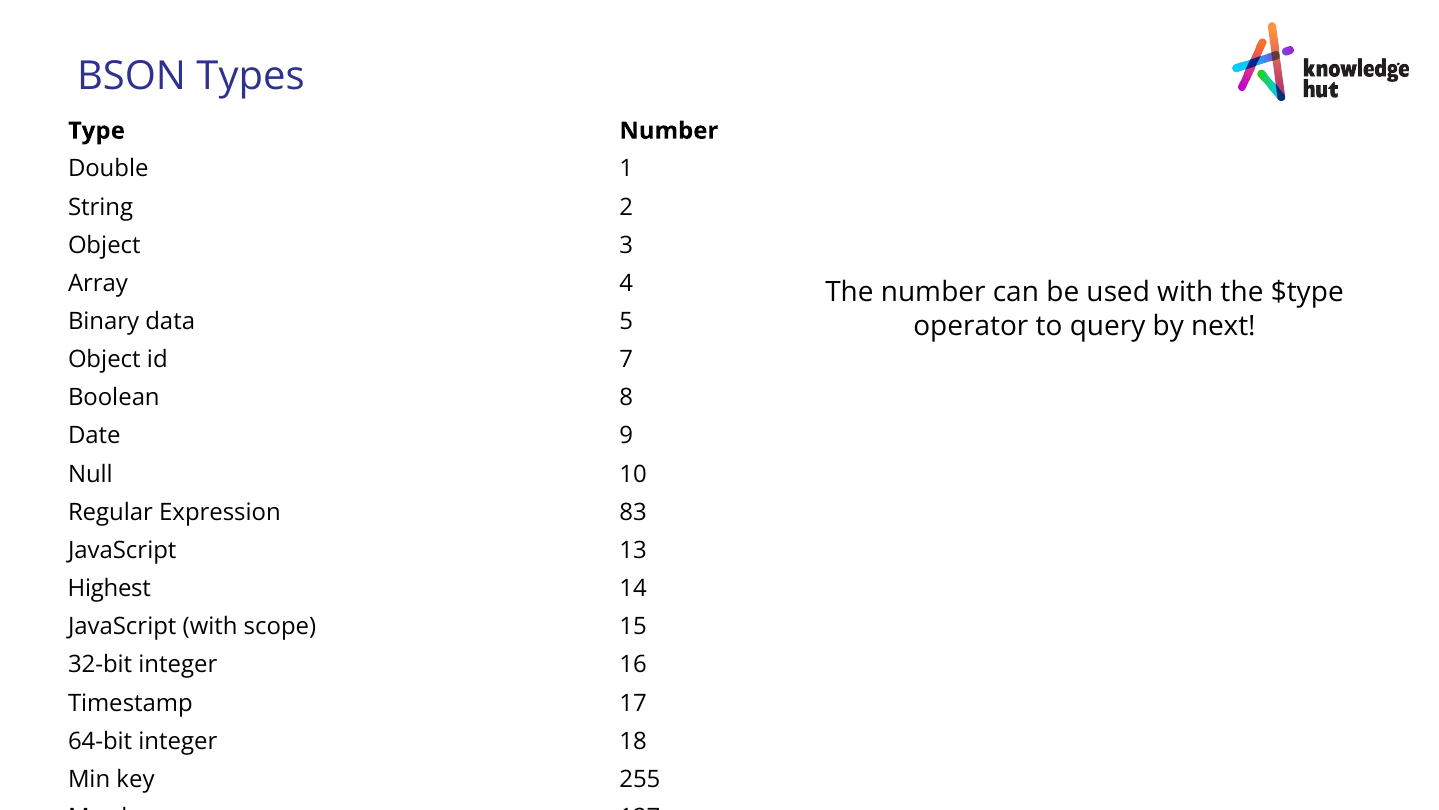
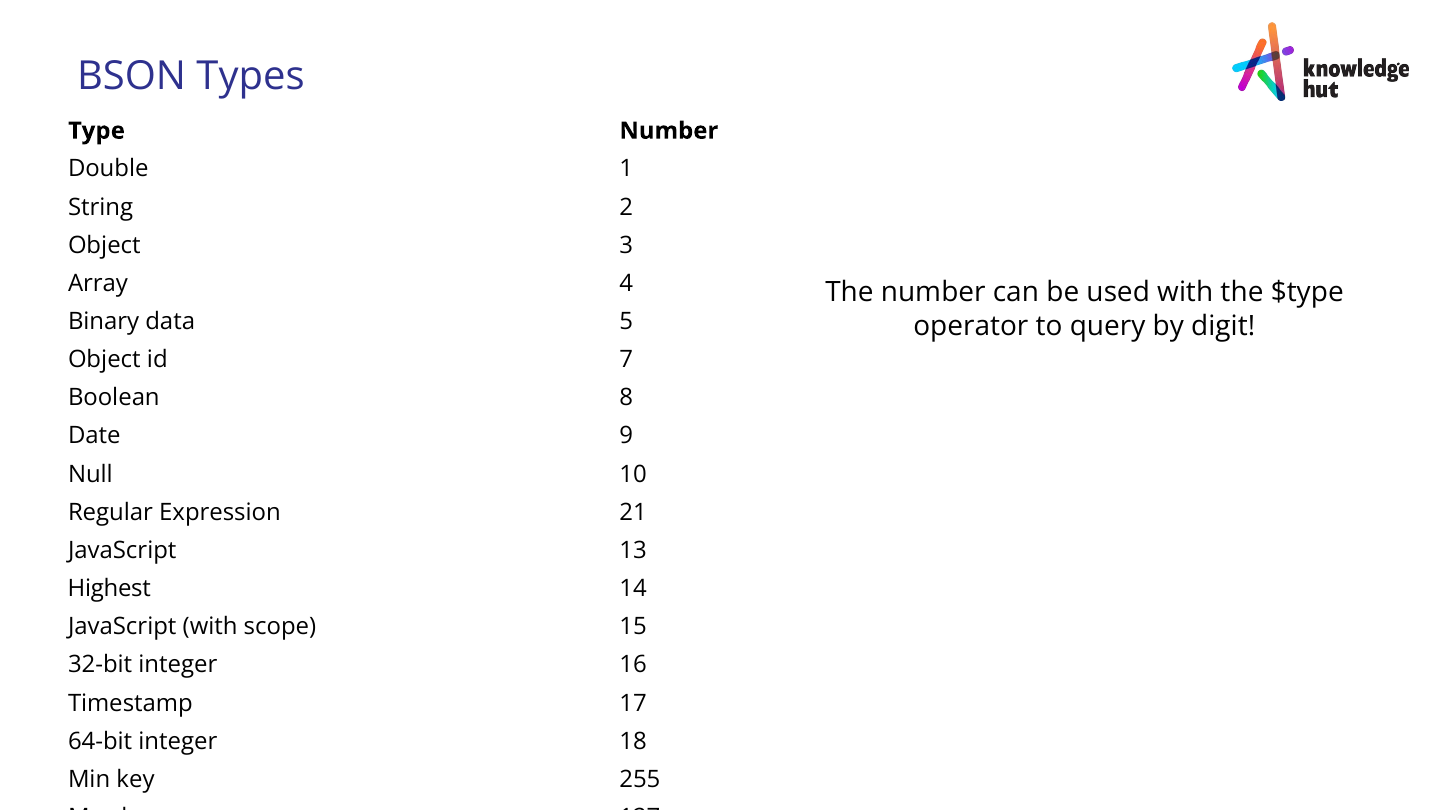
next: next -> digit (1223, 326)
83: 83 -> 21 (633, 512)
